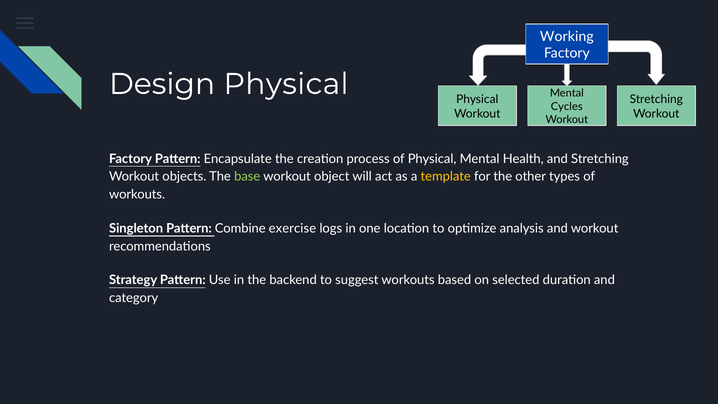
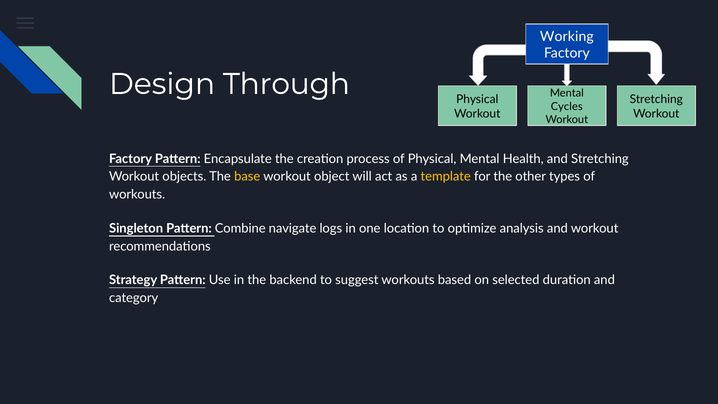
Design Physical: Physical -> Through (286, 84)
base colour: light green -> yellow (247, 177)
exercise: exercise -> navigate (293, 228)
